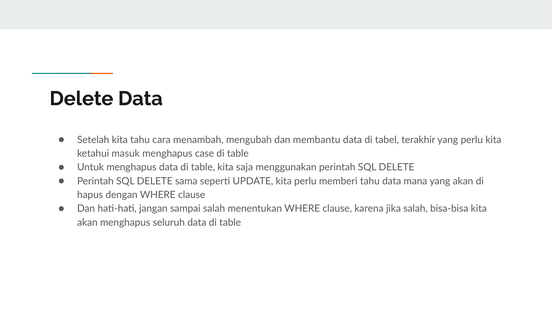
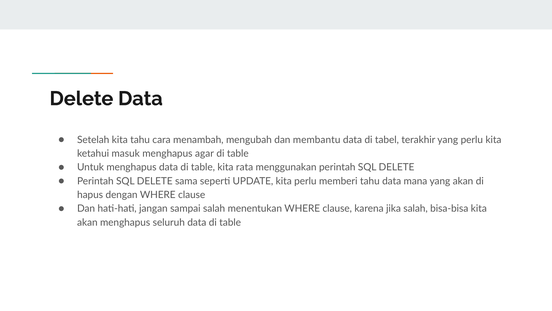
case: case -> agar (204, 153)
saja: saja -> rata (245, 167)
